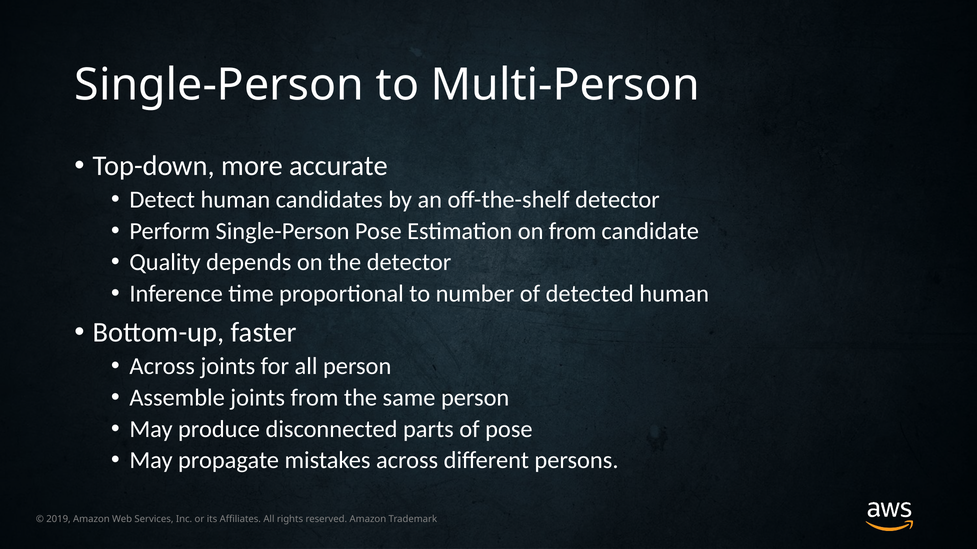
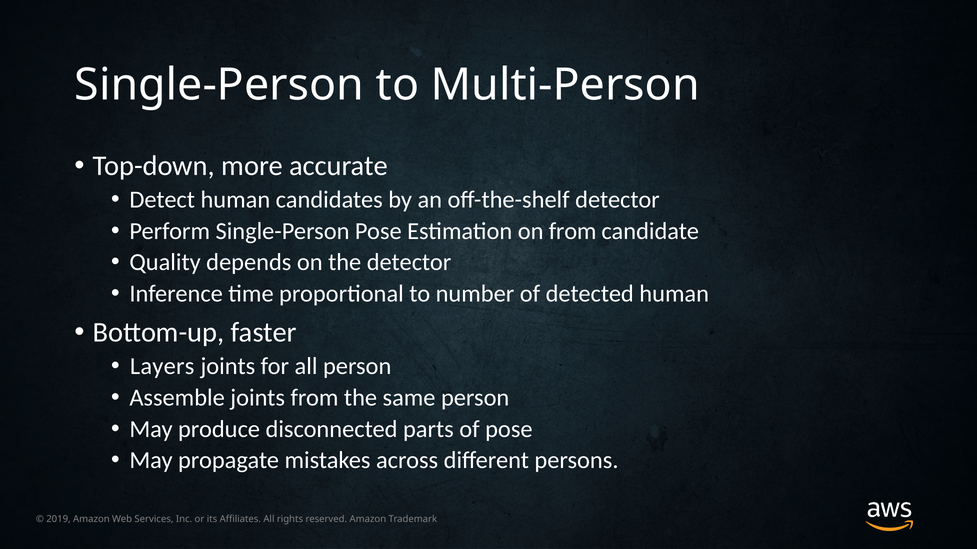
Across: Across -> Layers (162, 367)
